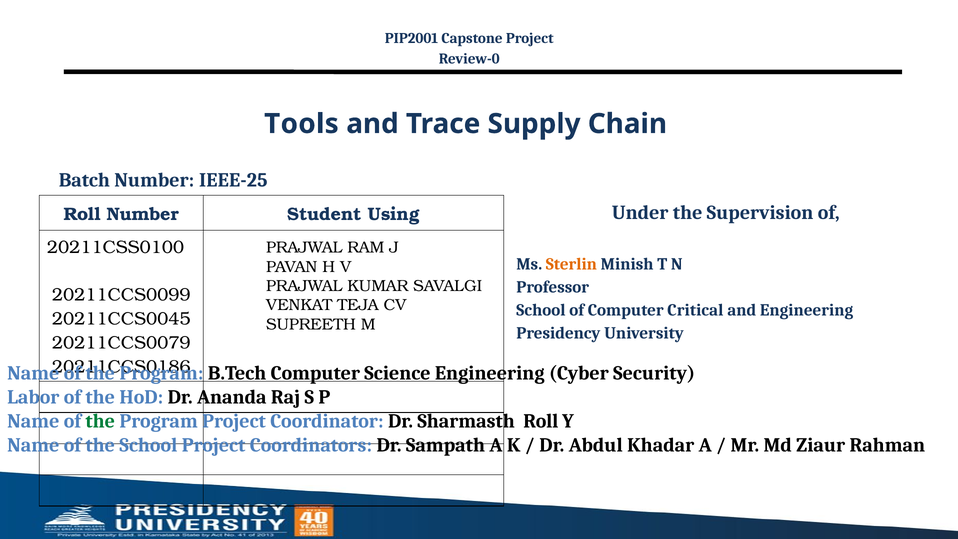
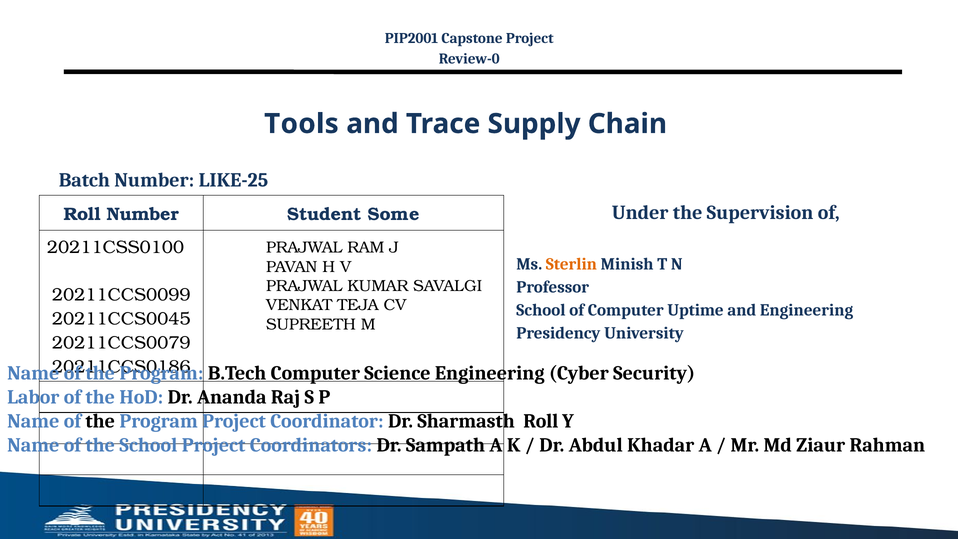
IEEE-25: IEEE-25 -> LIKE-25 (233, 180)
Using: Using -> Some (394, 214)
Critical: Critical -> Uptime (696, 310)
the colour: green -> black (100, 421)
